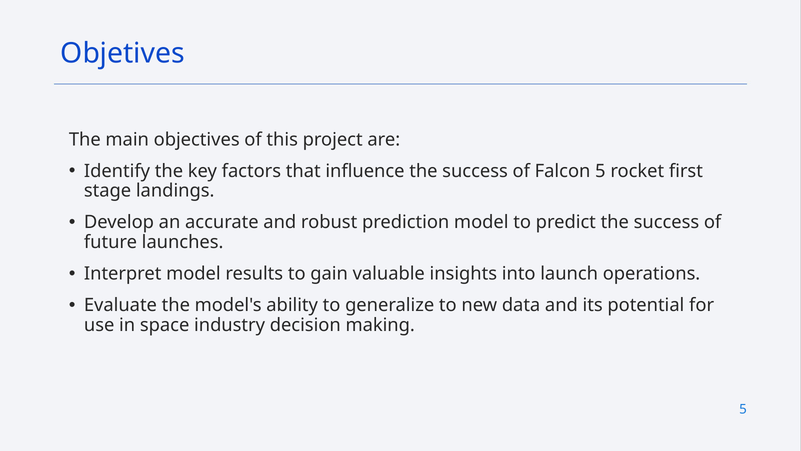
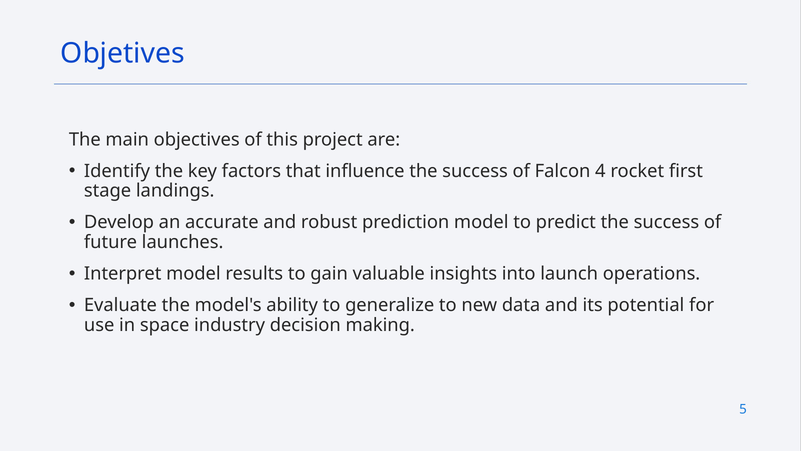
Falcon 5: 5 -> 4 (600, 171)
